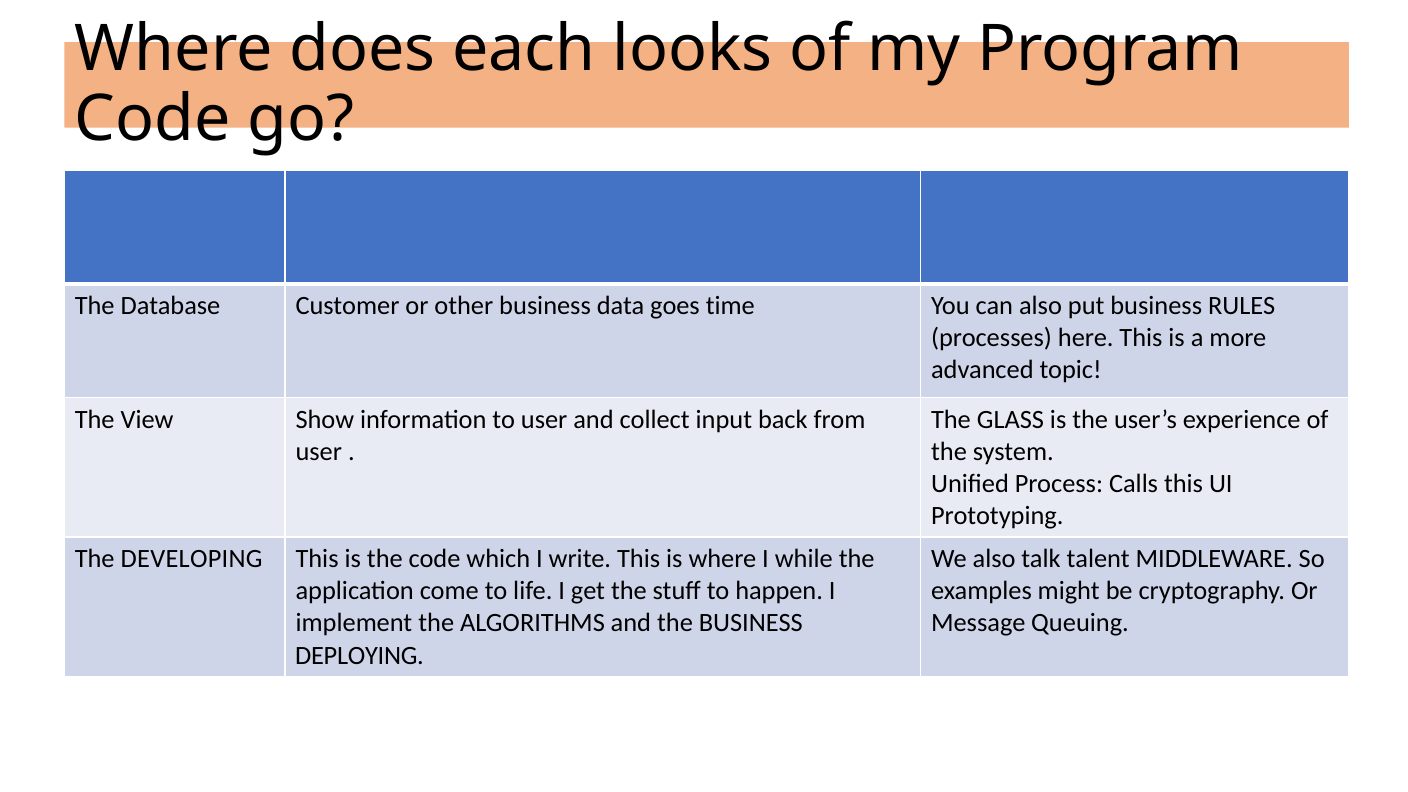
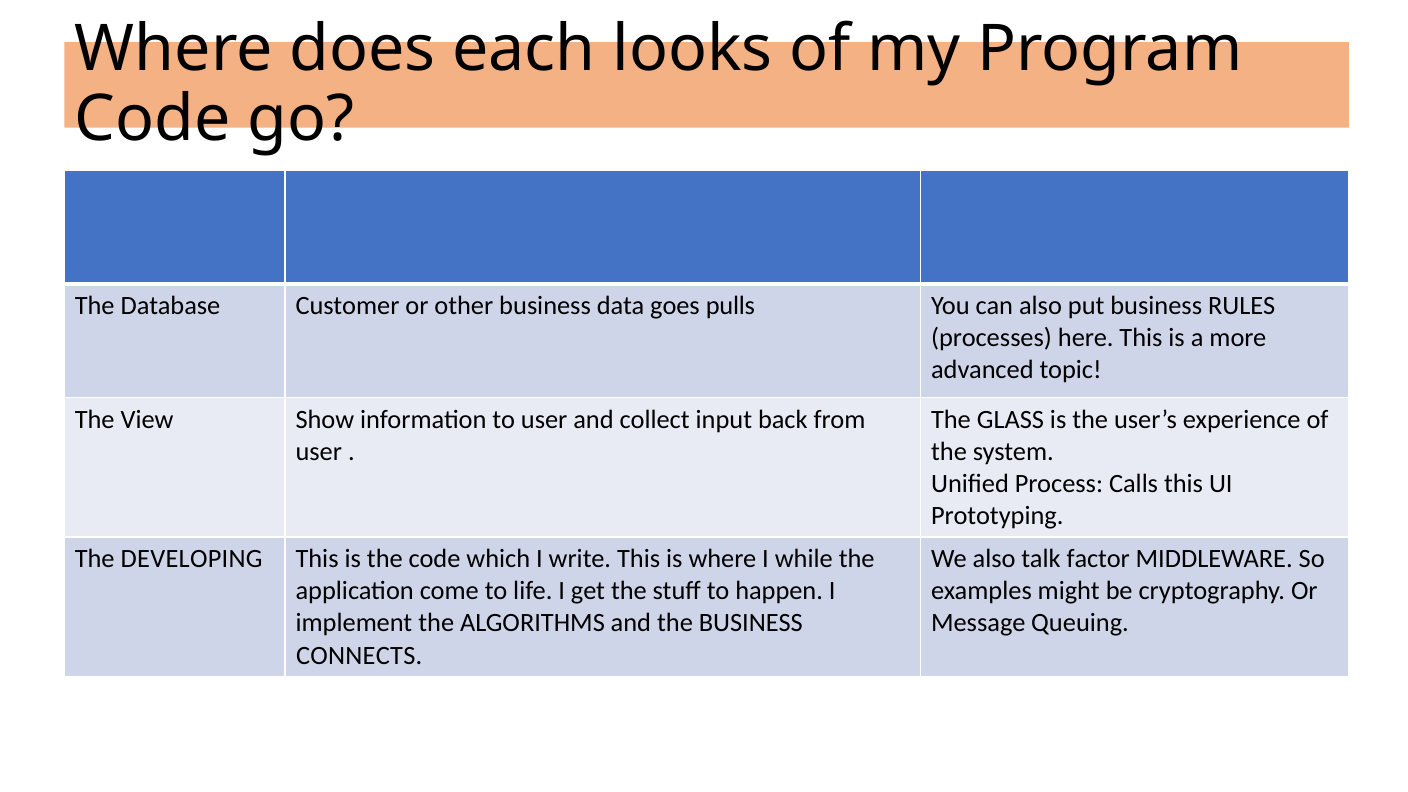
time: time -> pulls (730, 306)
talent: talent -> factor (1098, 559)
DEPLOYING: DEPLOYING -> CONNECTS (359, 655)
